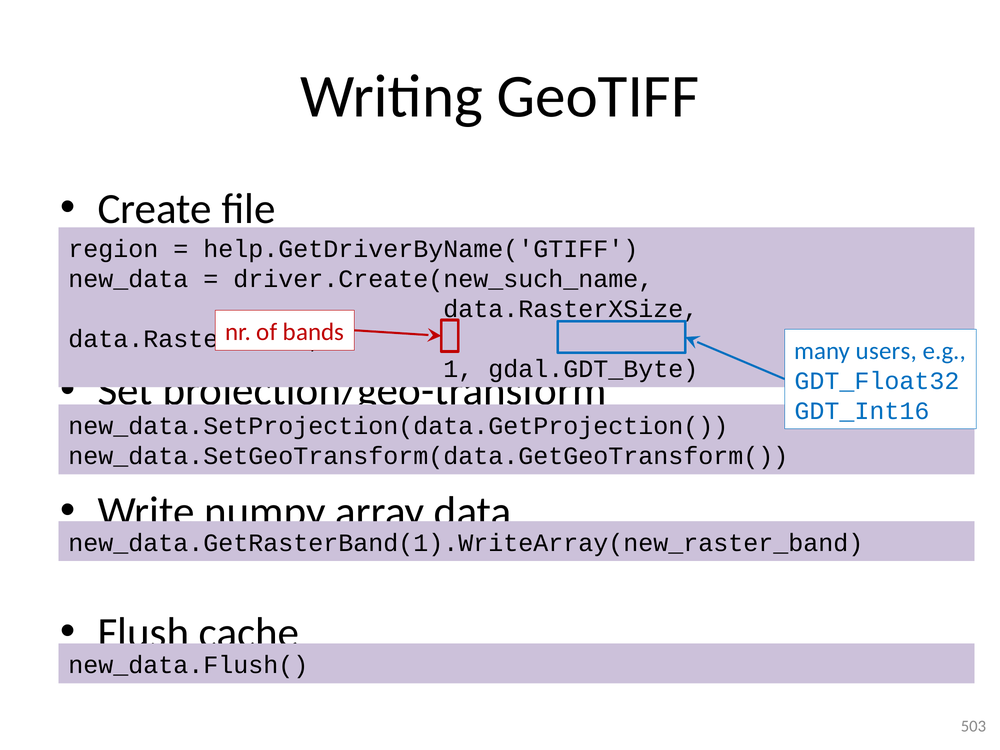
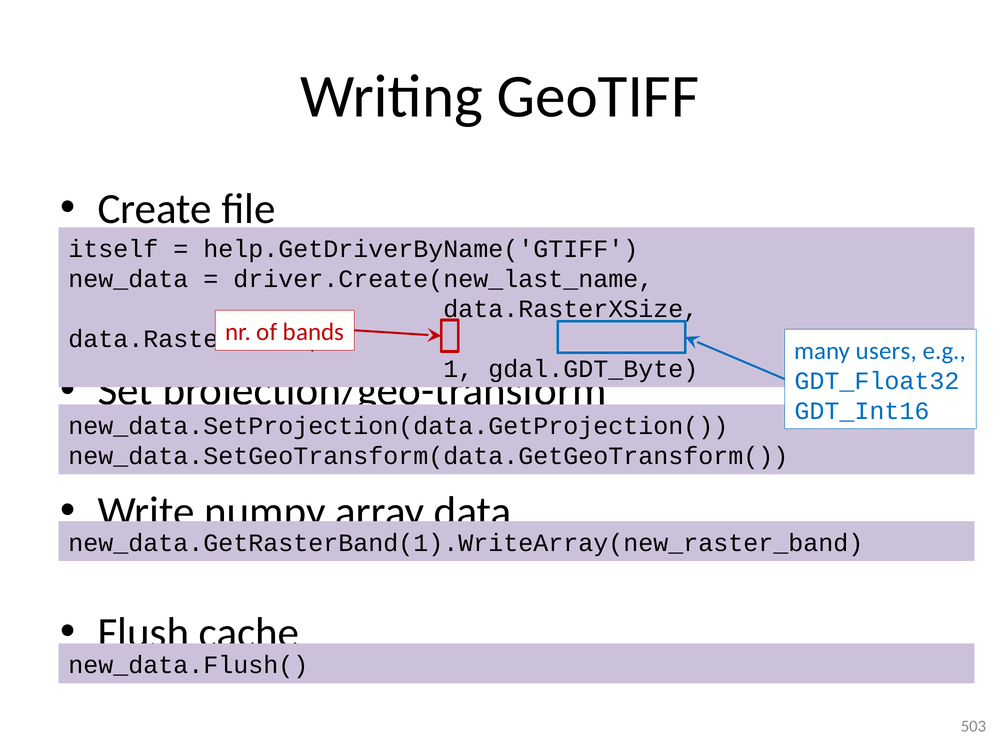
region: region -> itself (113, 249)
driver.Create(new_such_name: driver.Create(new_such_name -> driver.Create(new_last_name (443, 279)
